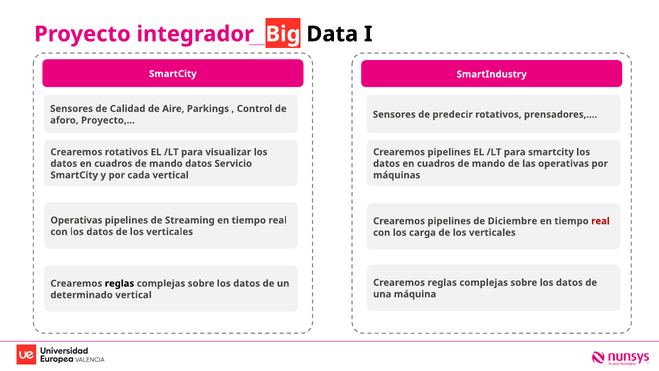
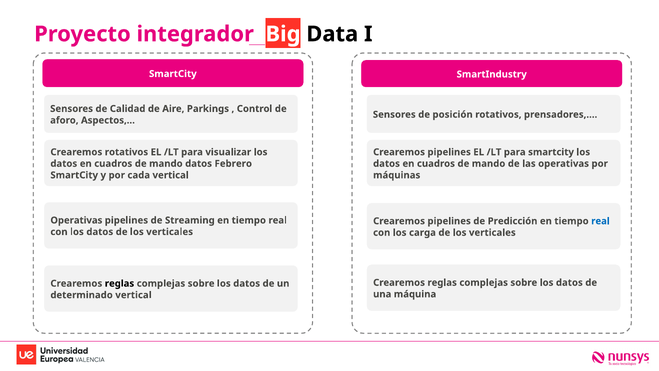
predecir: predecir -> posición (453, 114)
Proyecto,…: Proyecto,… -> Aspectos,… (108, 120)
Servicio: Servicio -> Febrero (233, 163)
Diciembre: Diciembre -> Predicción (513, 221)
real colour: red -> blue (600, 221)
